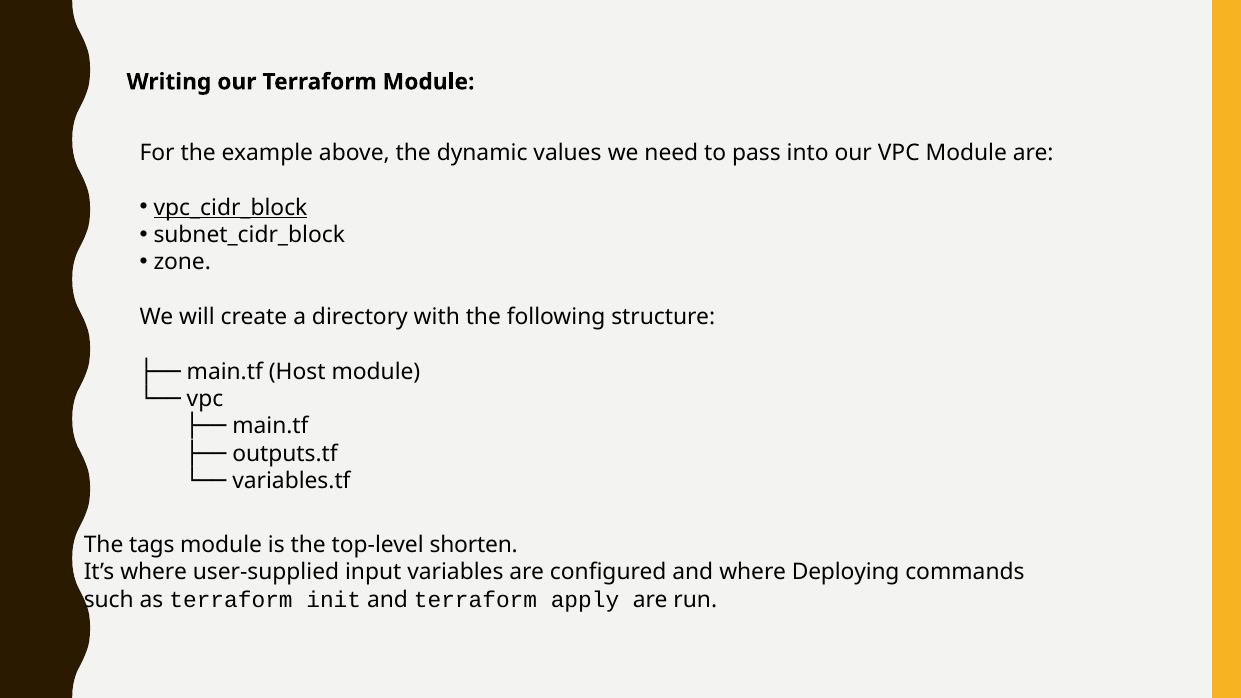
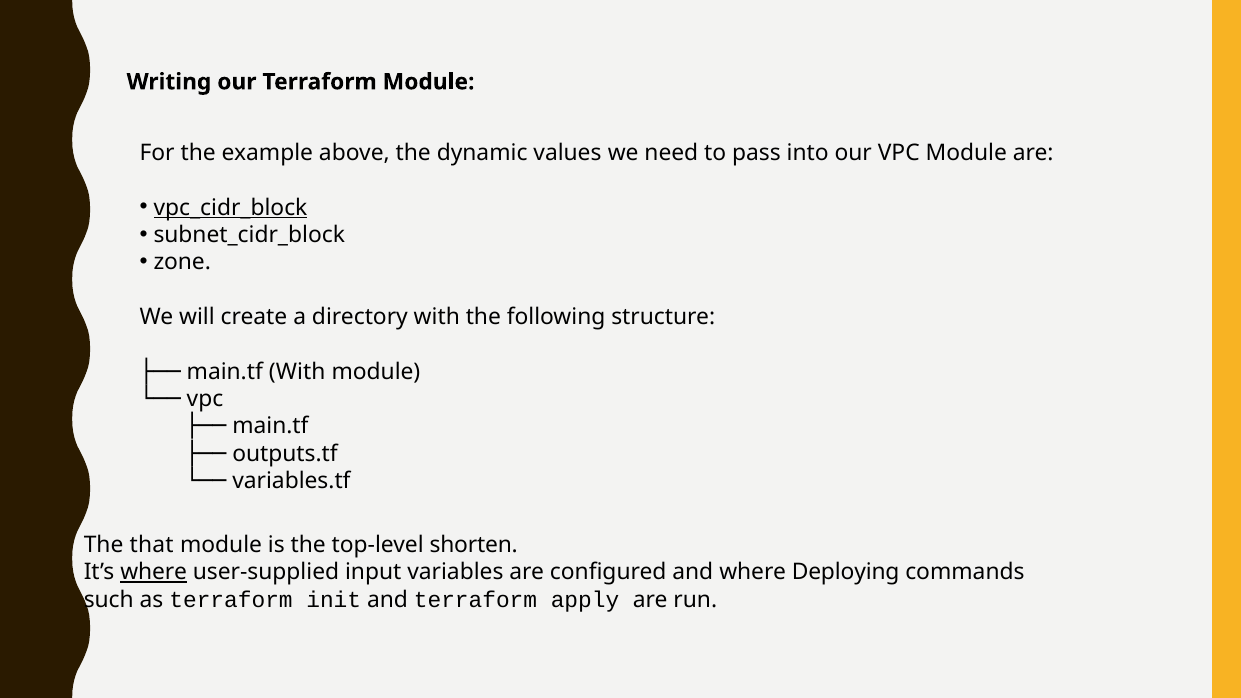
main.tf Host: Host -> With (297, 372)
tags: tags -> that (152, 545)
where underline: none -> present (154, 572)
